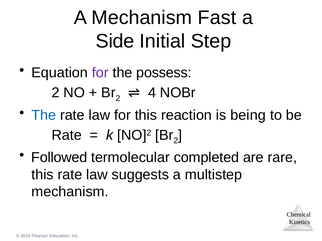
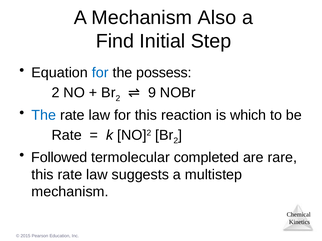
Fast: Fast -> Also (217, 18)
Side: Side -> Find (115, 41)
for colour: purple -> blue (100, 73)
4: 4 -> 9 (152, 93)
being: being -> which (248, 115)
